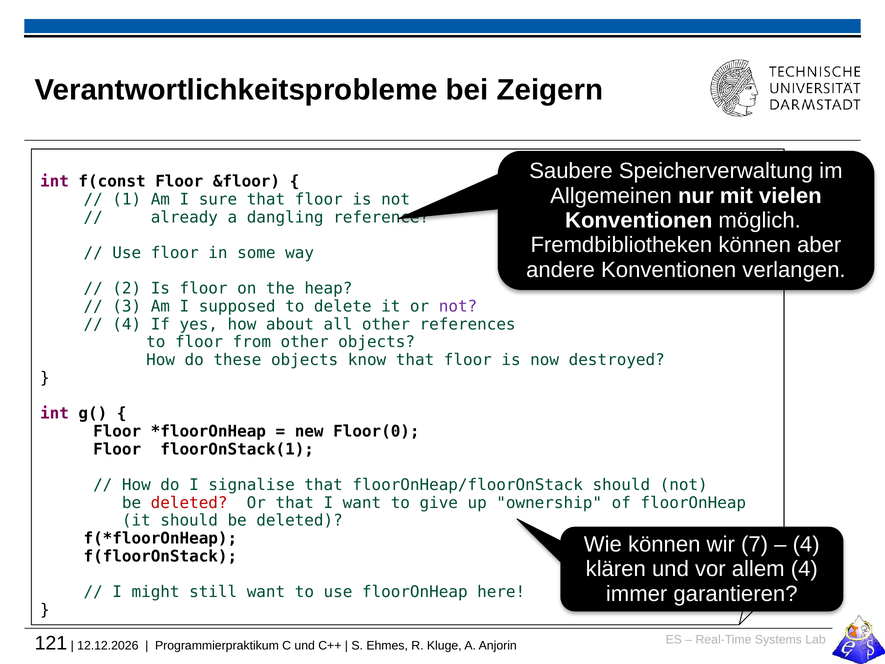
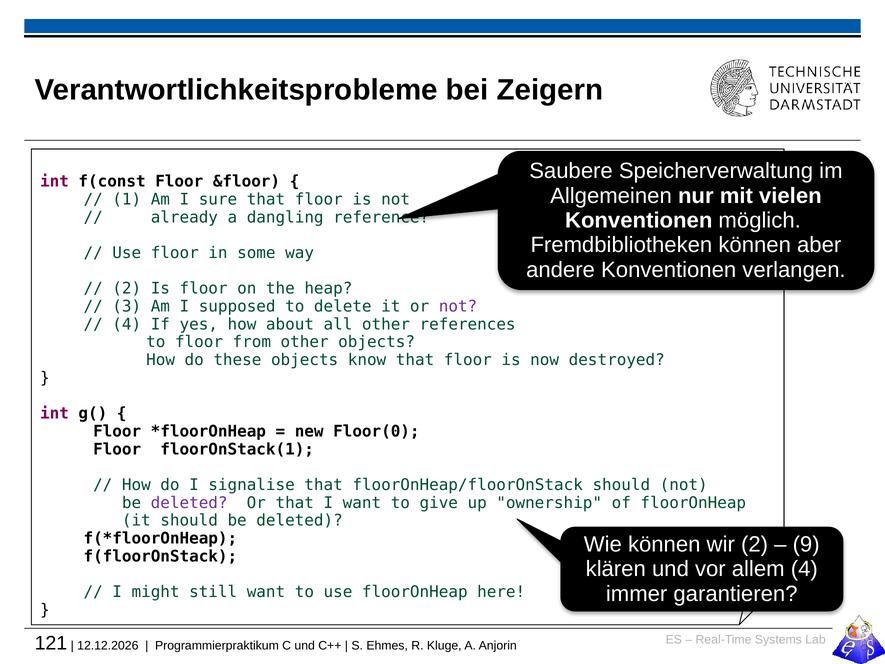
deleted colour: red -> purple (189, 503)
wir 7: 7 -> 2 (755, 544)
4: 4 -> 9 (806, 544)
